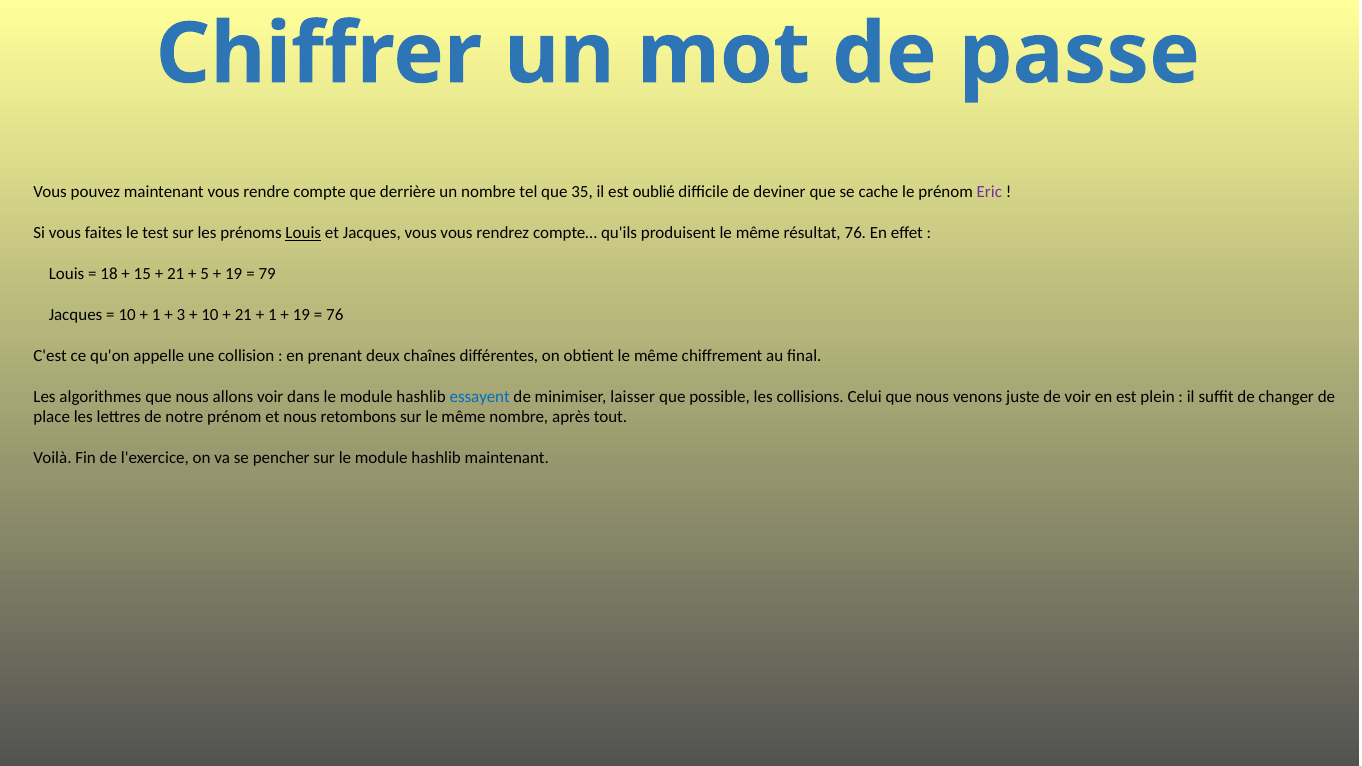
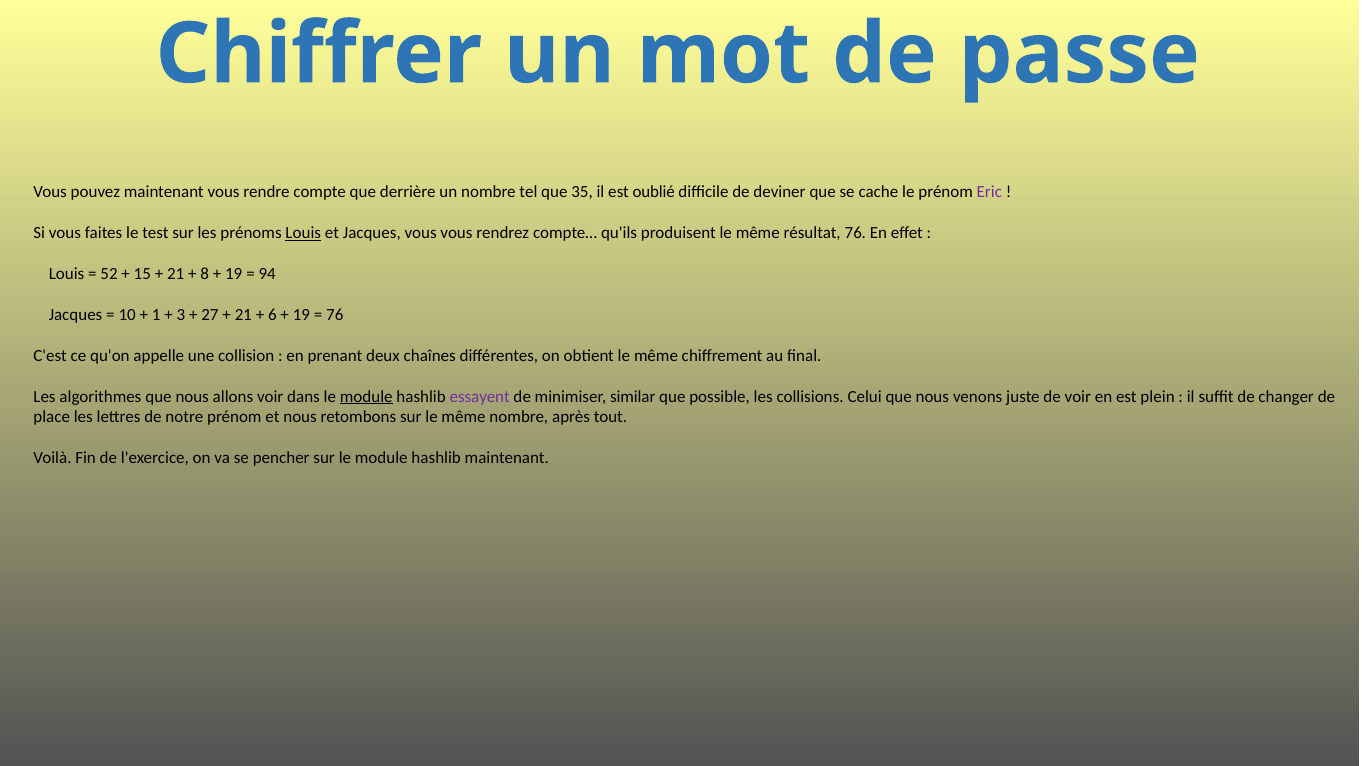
18: 18 -> 52 (109, 274)
5: 5 -> 8 (205, 274)
79: 79 -> 94 (267, 274)
10: 10 -> 27 (210, 315)
1: 1 -> 6 (272, 315)
module underline: none -> present (366, 397)
essayent colour: blue -> purple (480, 397)
laisser: laisser -> similar (633, 397)
